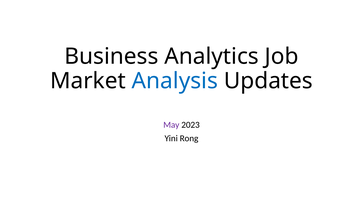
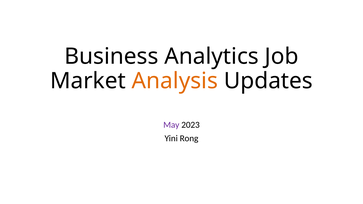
Analysis colour: blue -> orange (175, 81)
